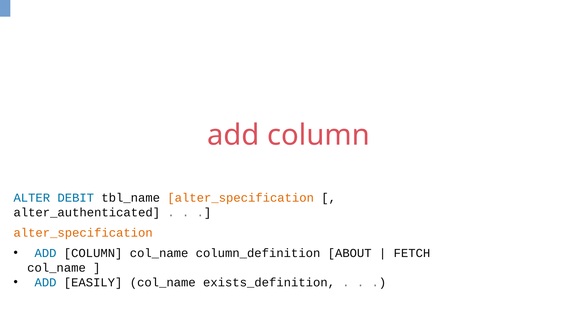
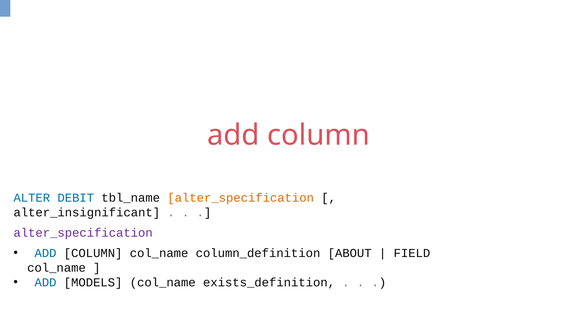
alter_authenticated: alter_authenticated -> alter_insignificant (87, 212)
alter_specification colour: orange -> purple (83, 233)
FETCH: FETCH -> FIELD (412, 253)
EASILY: EASILY -> MODELS (93, 283)
